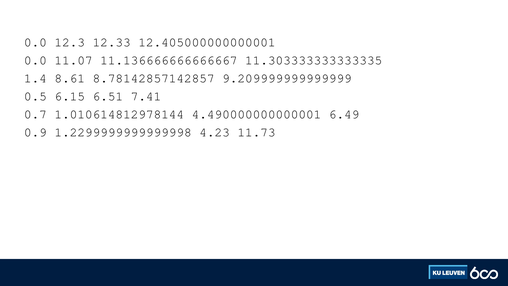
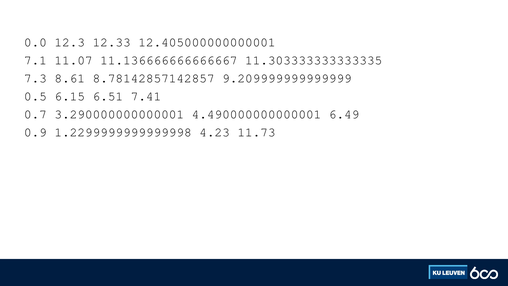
0.0: 0.0 -> 7.1 (35, 60)
1.4: 1.4 -> 7.3 (35, 78)
1.010614812978144: 1.010614812978144 -> 3.290000000000001 (119, 114)
